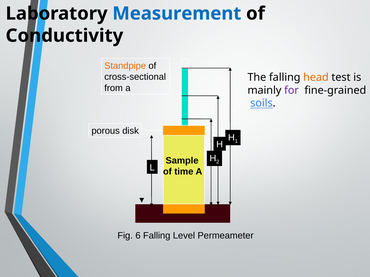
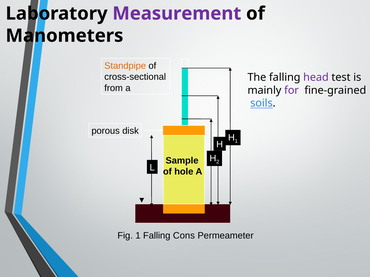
Measurement colour: blue -> purple (177, 14)
Conductivity: Conductivity -> Manometers (64, 36)
head colour: orange -> purple (316, 77)
time: time -> hole (184, 172)
Fig 6: 6 -> 1 (138, 236)
Level: Level -> Cons (184, 236)
